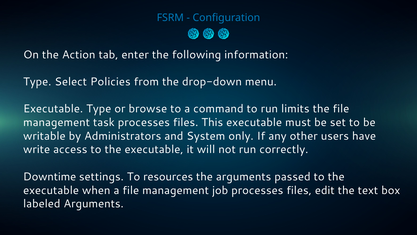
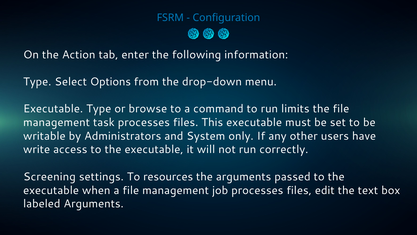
Policies: Policies -> Options (110, 82)
Downtime: Downtime -> Screening (49, 176)
